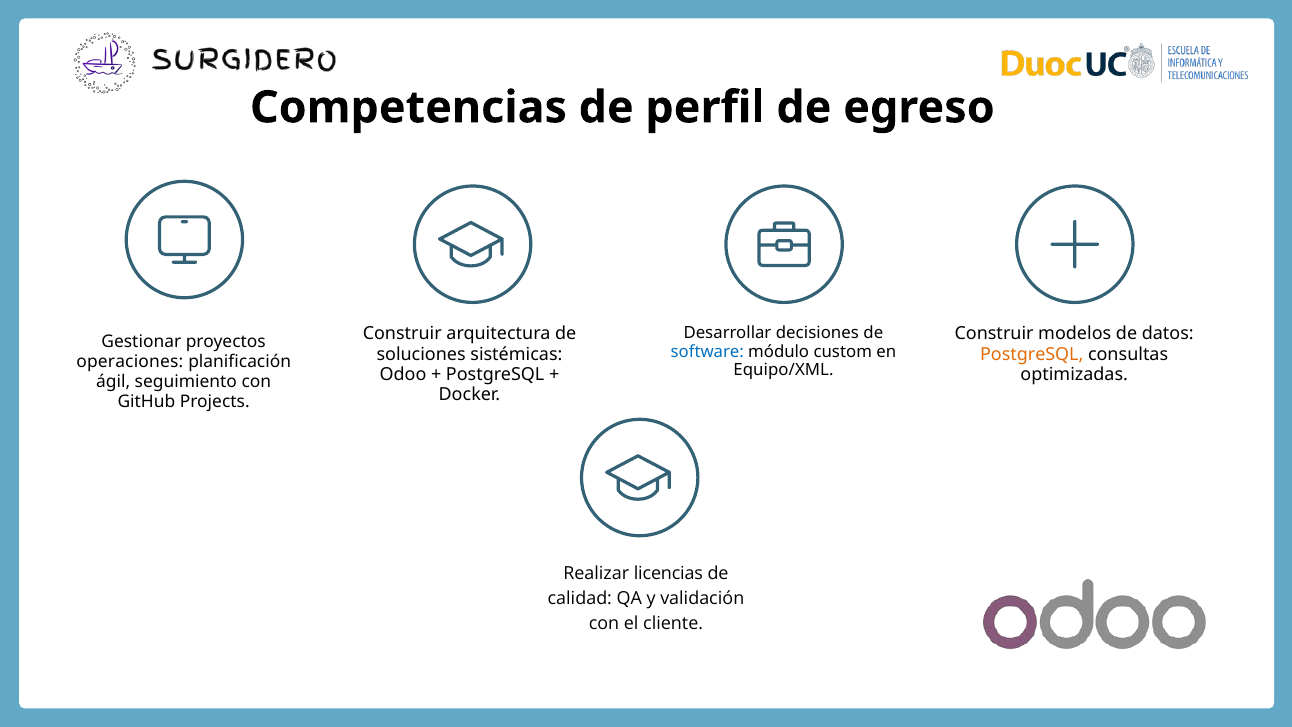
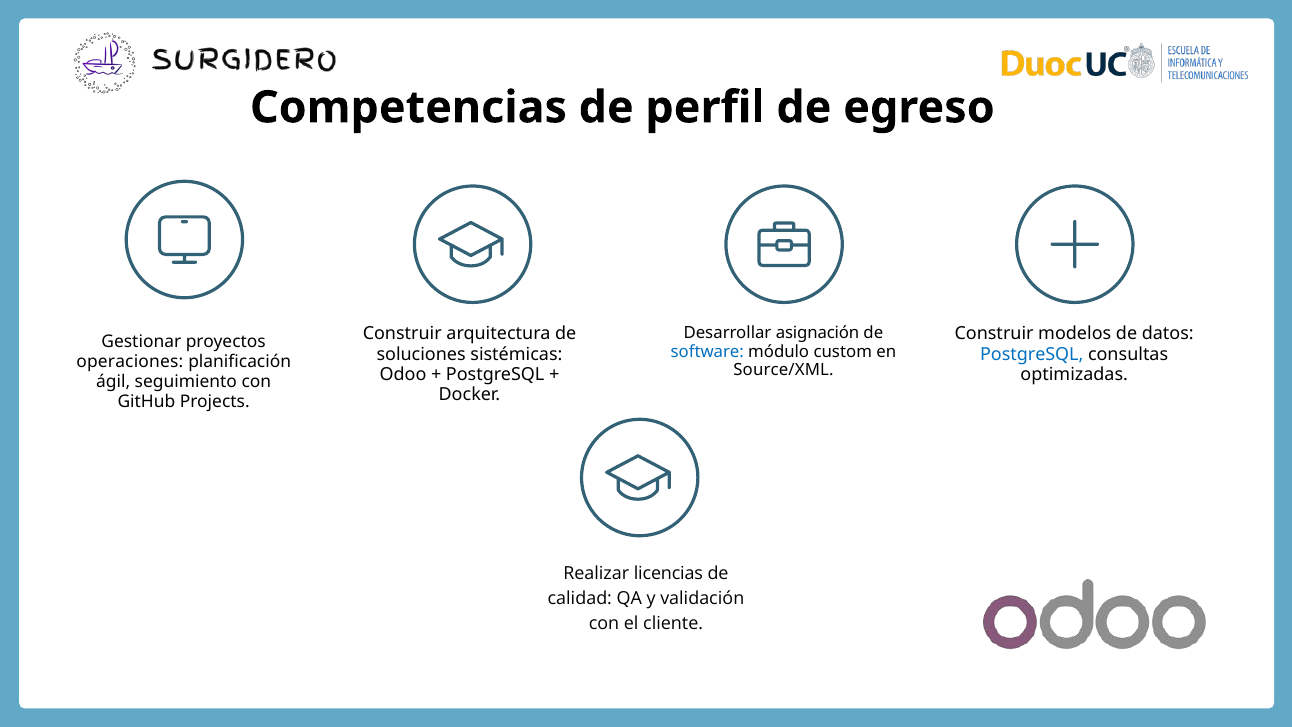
decisiones: decisiones -> asignación (818, 332)
PostgreSQL colour: orange -> blue (1032, 354)
Equipo/XML: Equipo/XML -> Source/XML (783, 370)
